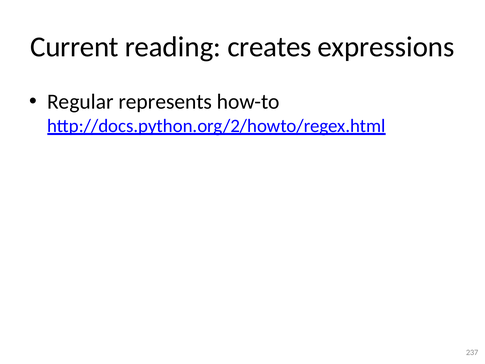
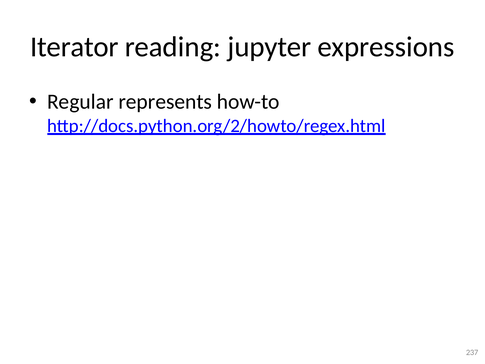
Current: Current -> Iterator (74, 47)
creates: creates -> jupyter (269, 47)
